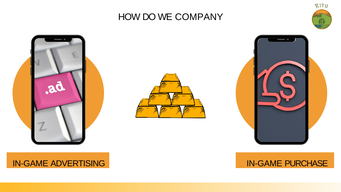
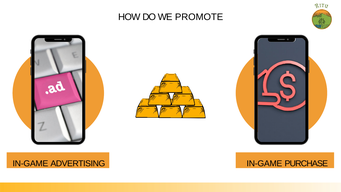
COMPANY: COMPANY -> PROMOTE (199, 17)
